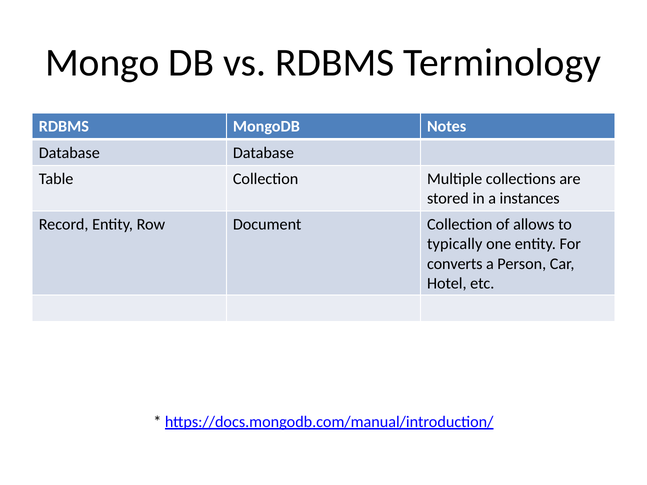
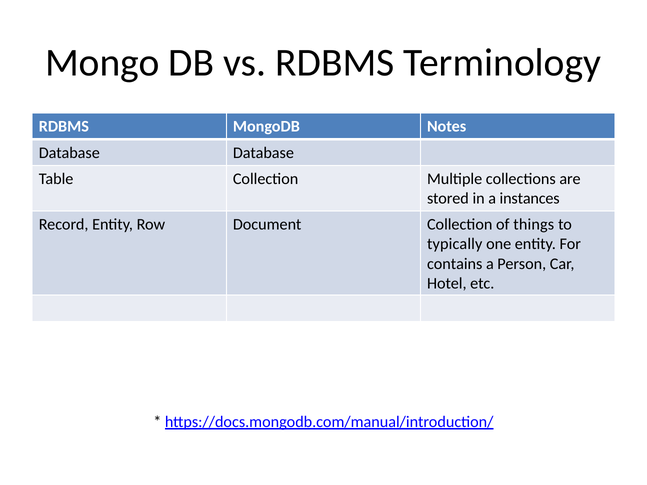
allows: allows -> things (534, 224)
converts: converts -> contains (455, 264)
